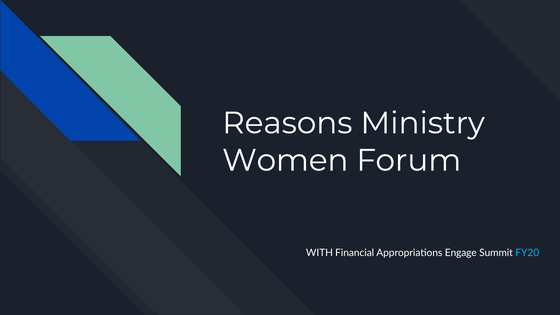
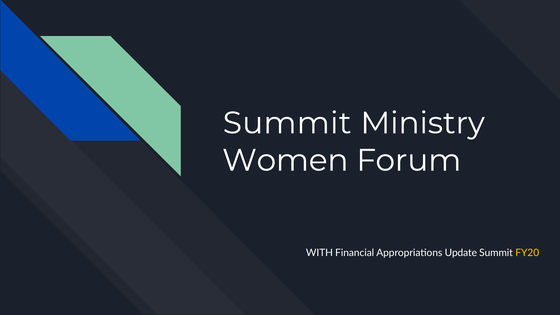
Reasons: Reasons -> Summit (287, 123)
Engage: Engage -> Update (461, 253)
FY20 colour: light blue -> yellow (527, 253)
